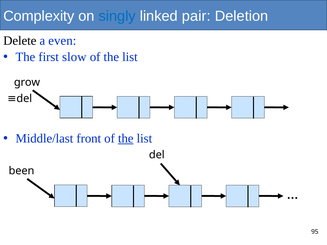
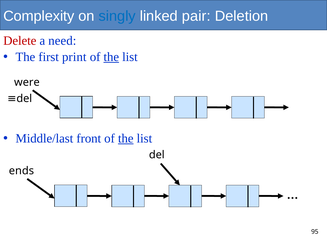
Delete colour: black -> red (20, 41)
even: even -> need (62, 41)
slow: slow -> print (74, 57)
the underline: none -> present (111, 57)
grow: grow -> were (27, 82)
been: been -> ends (21, 171)
